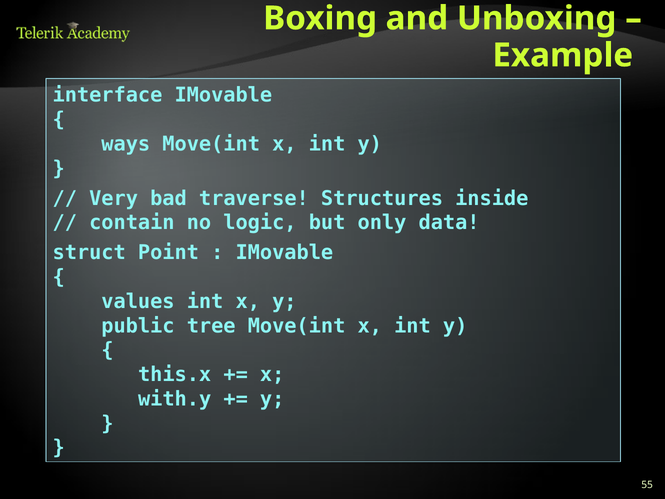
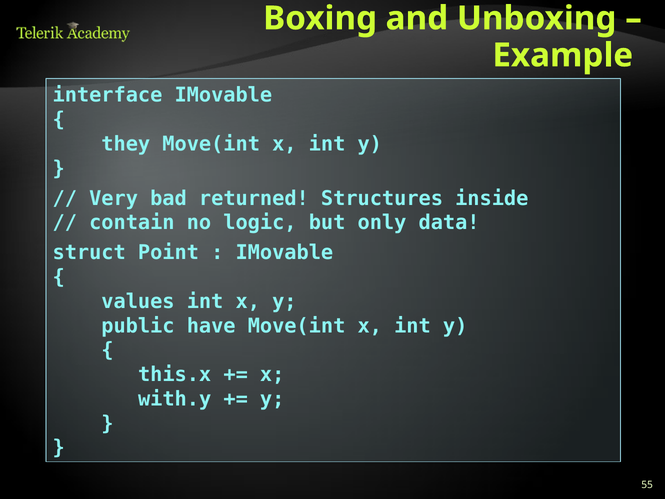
ways: ways -> they (126, 144)
traverse: traverse -> returned (254, 198)
tree: tree -> have (211, 326)
